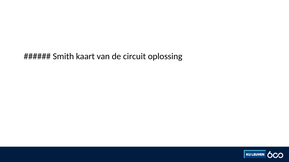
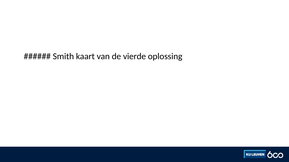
circuit: circuit -> vierde (135, 57)
